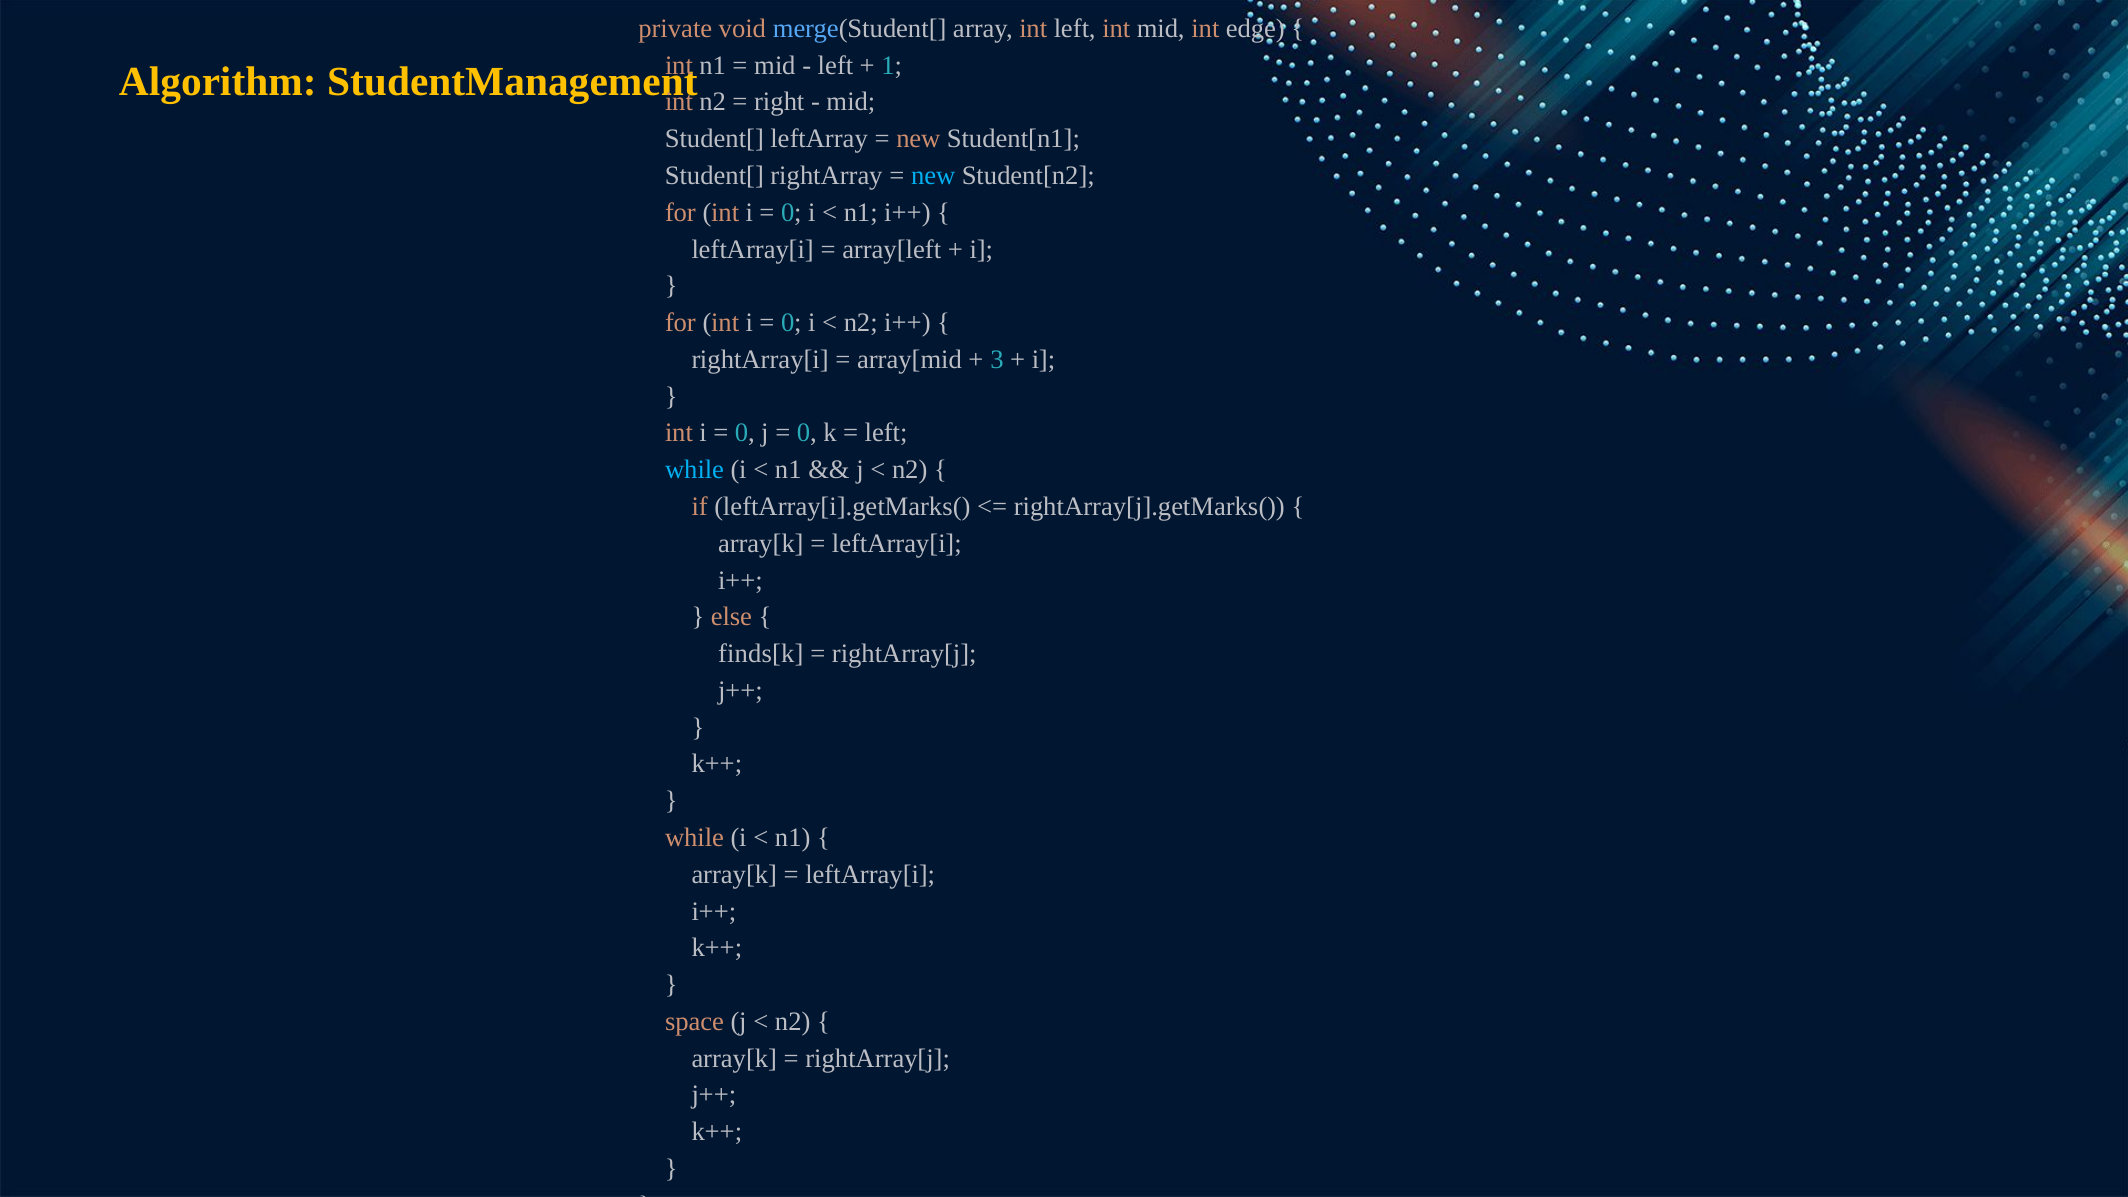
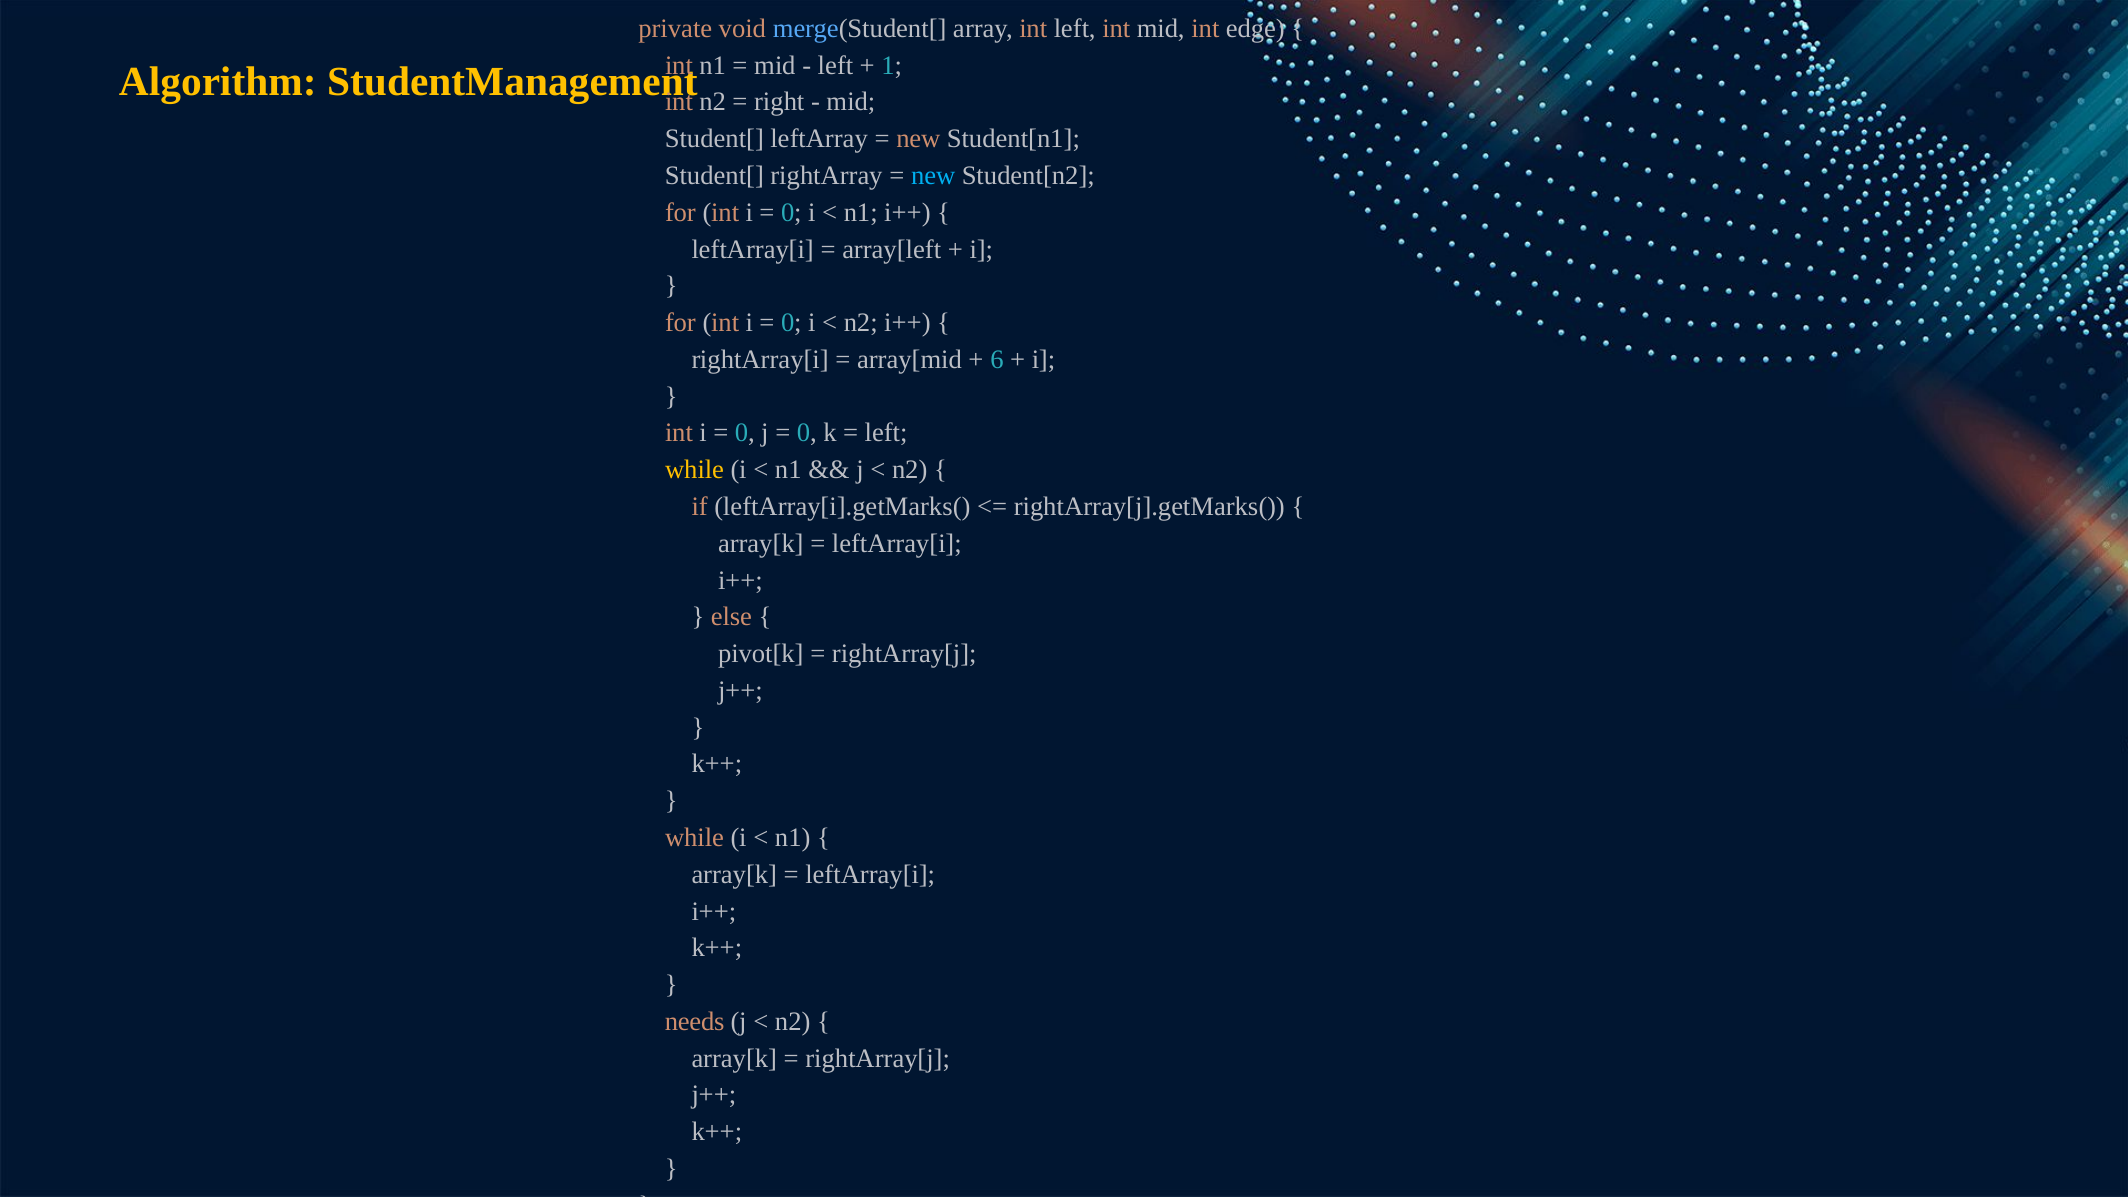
3: 3 -> 6 (997, 360)
while colour: light blue -> yellow (695, 470)
finds[k: finds[k -> pivot[k (761, 654)
space: space -> needs (695, 1022)
